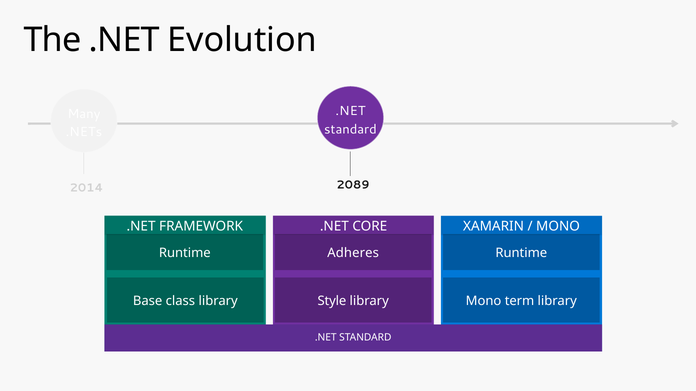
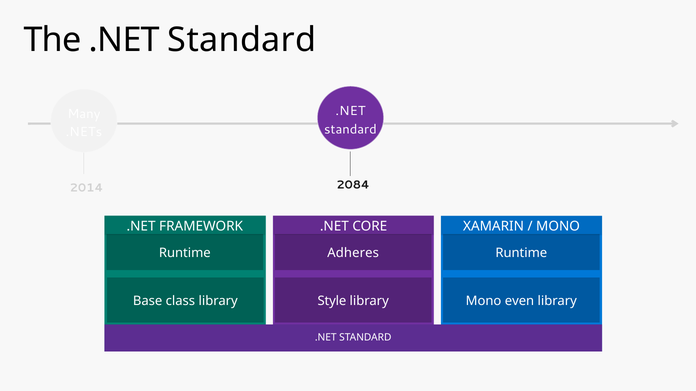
The .NET Evolution: Evolution -> Standard (242, 40)
2089: 2089 -> 2084 (353, 185)
term: term -> even (519, 301)
